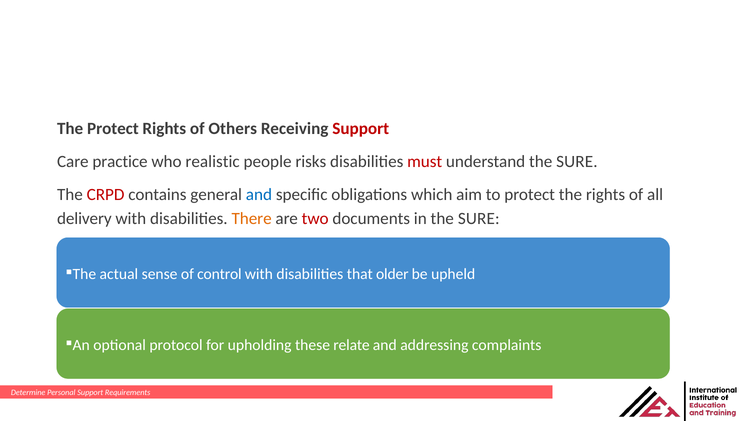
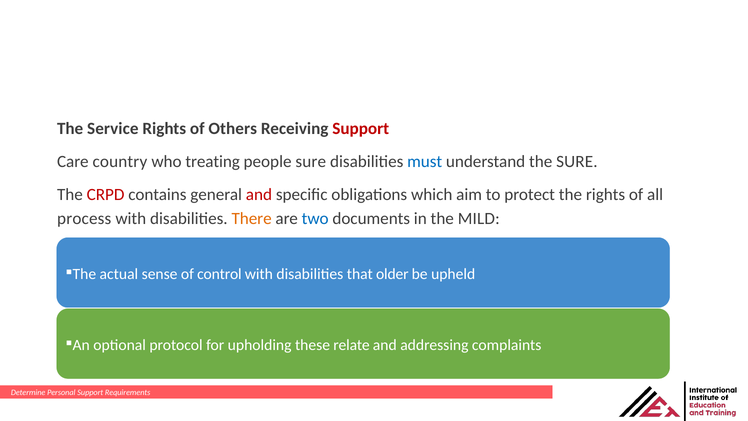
The Protect: Protect -> Service (113, 128)
practice: practice -> country (120, 161)
realistic: realistic -> treating (213, 161)
people risks: risks -> sure (311, 161)
must colour: red -> blue (425, 161)
and colour: blue -> red (259, 195)
delivery: delivery -> process (84, 218)
two colour: red -> blue (315, 218)
in the SURE: SURE -> MILD (479, 218)
